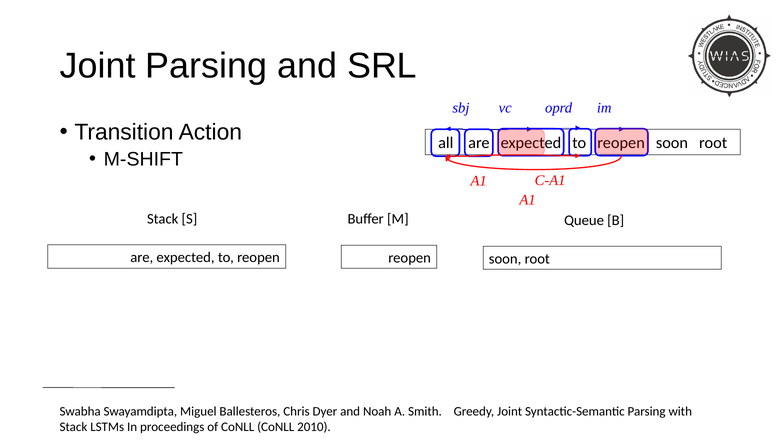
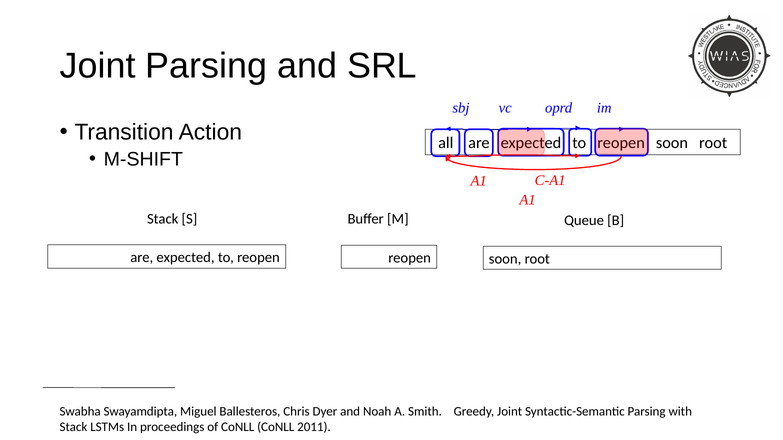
2010: 2010 -> 2011 (314, 427)
